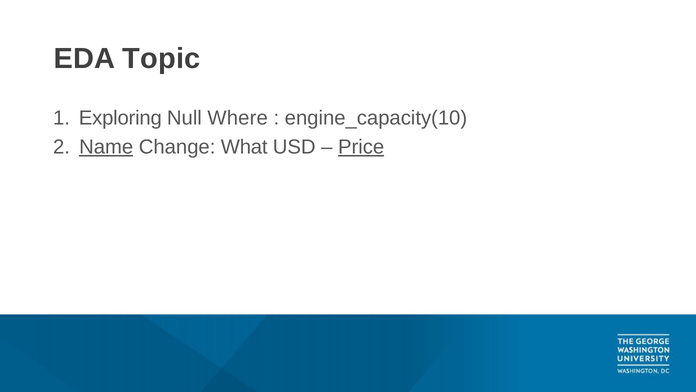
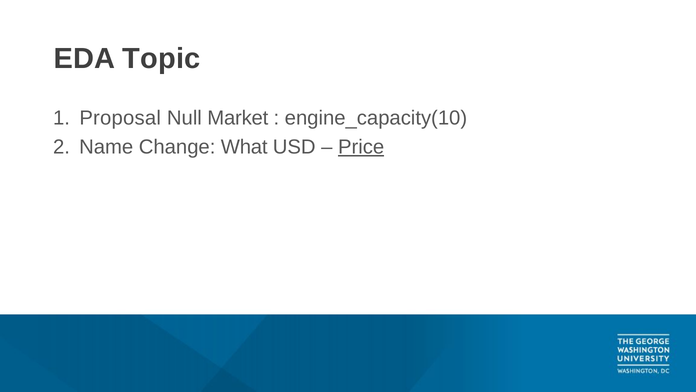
Exploring: Exploring -> Proposal (120, 118)
Where: Where -> Market (238, 118)
Name underline: present -> none (106, 147)
